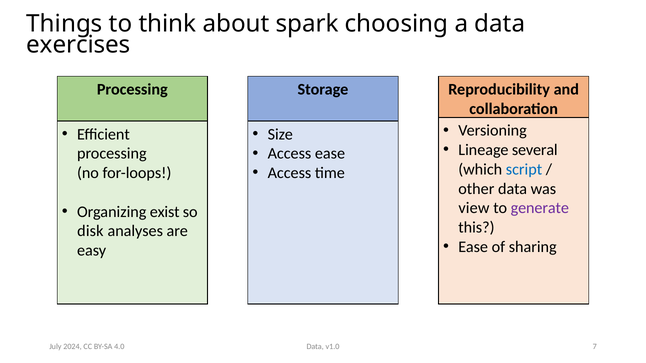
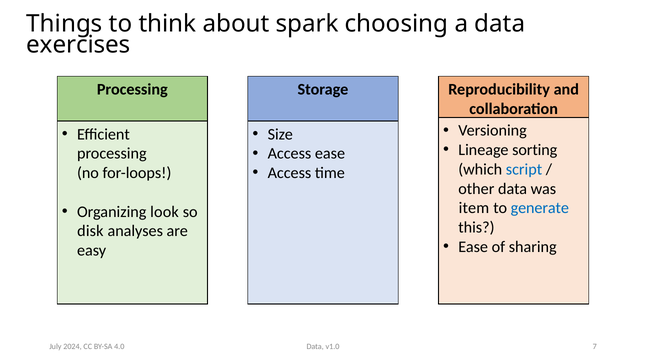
several: several -> sorting (535, 150)
view: view -> item (474, 208)
generate colour: purple -> blue (540, 208)
exist: exist -> look (165, 212)
